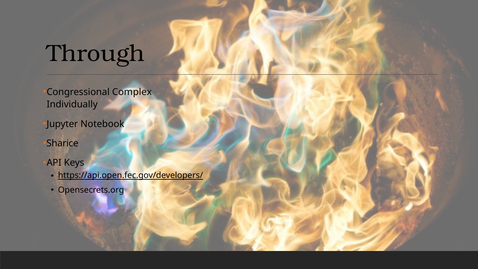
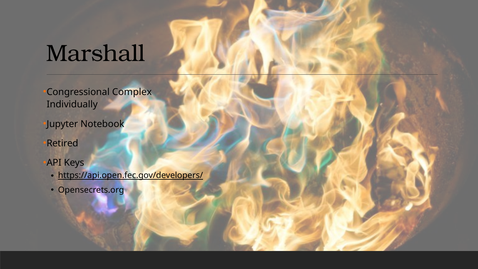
Through: Through -> Marshall (96, 54)
Sharice: Sharice -> Retired (62, 143)
